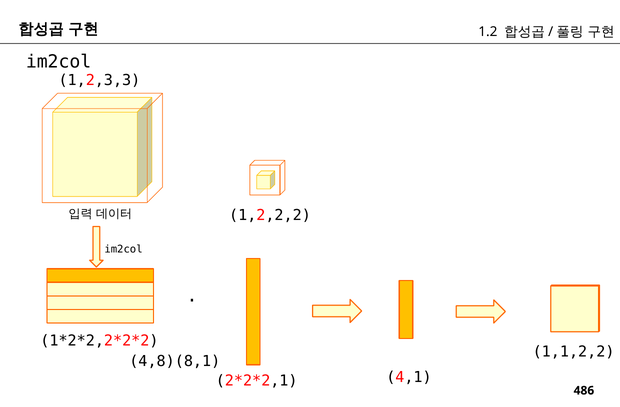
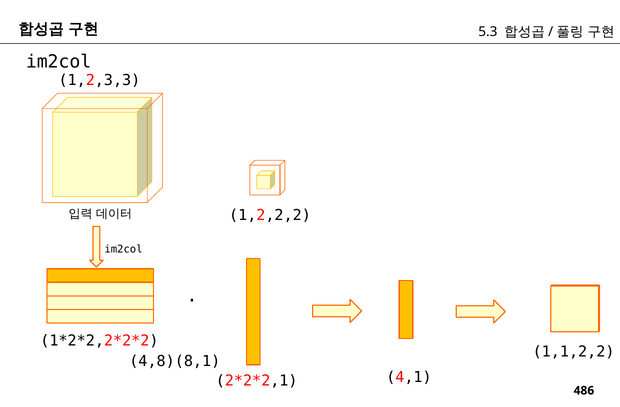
1.2: 1.2 -> 5.3 (488, 32)
